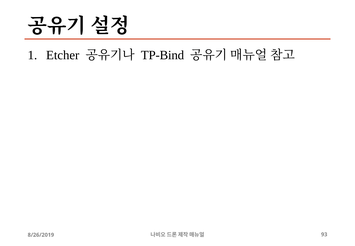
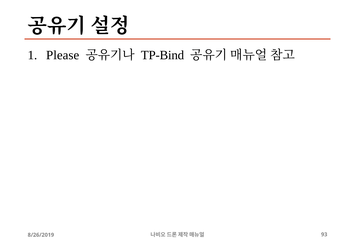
Etcher: Etcher -> Please (63, 55)
